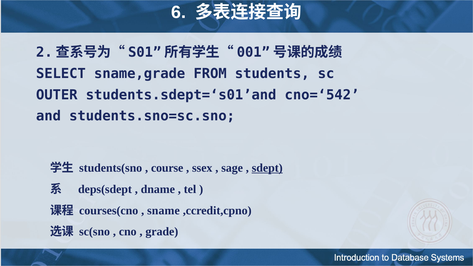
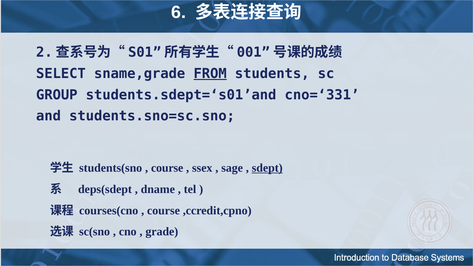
FROM underline: none -> present (210, 74)
OUTER: OUTER -> GROUP (57, 95)
cno=‘542: cno=‘542 -> cno=‘331 (322, 95)
sname: sname -> course (163, 211)
